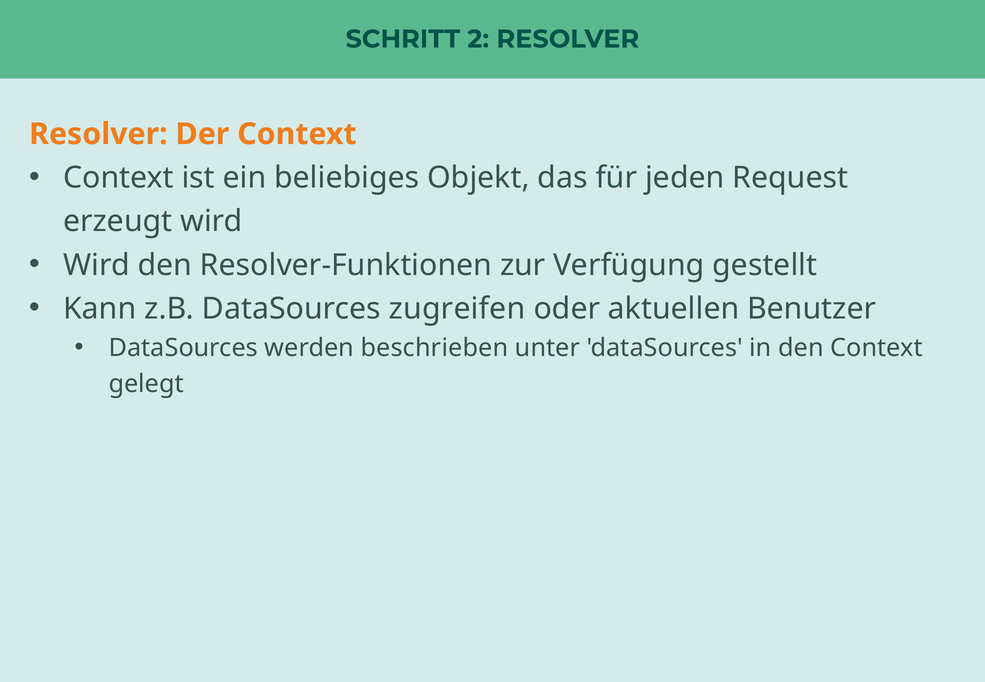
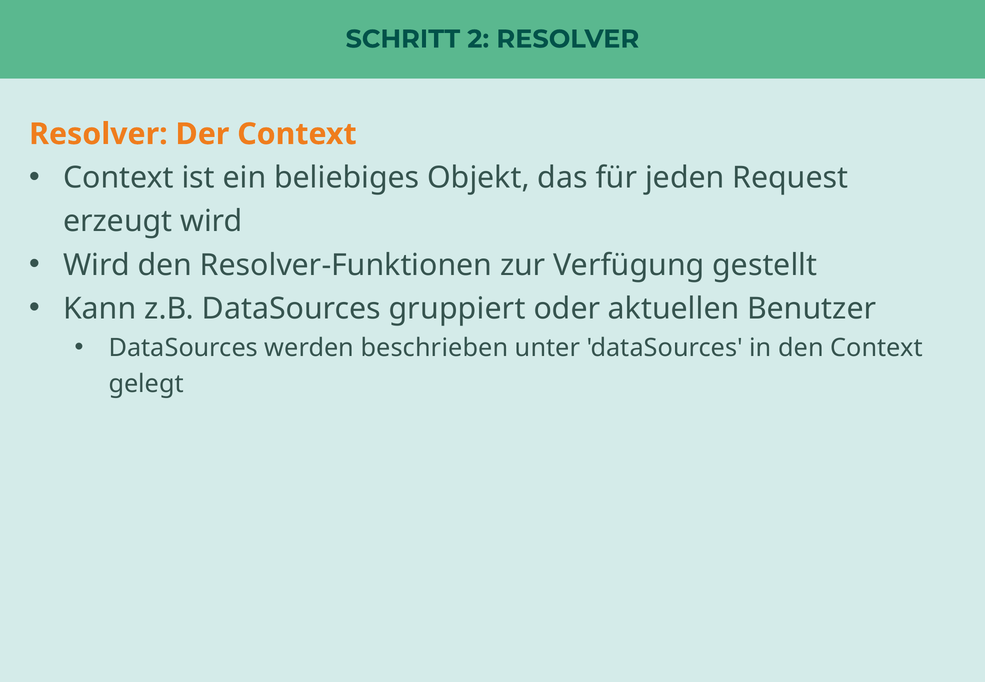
zugreifen: zugreifen -> gruppiert (457, 309)
